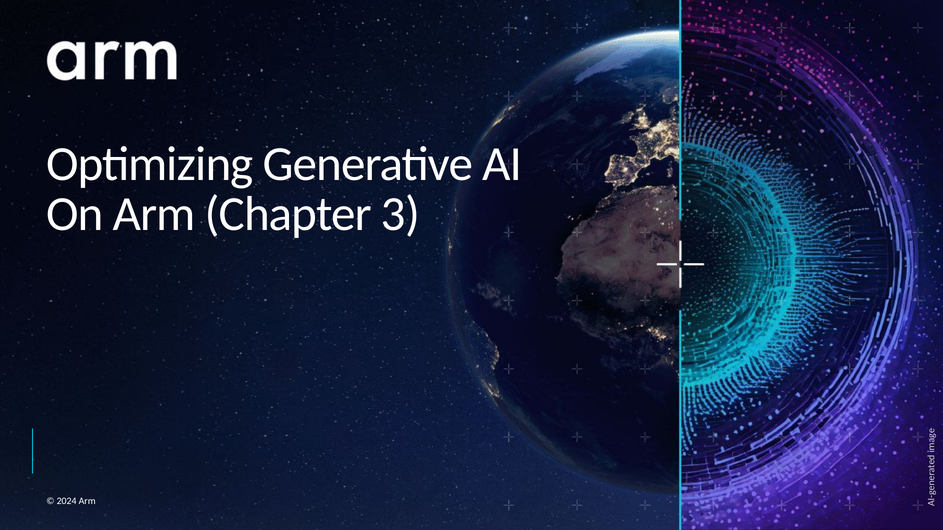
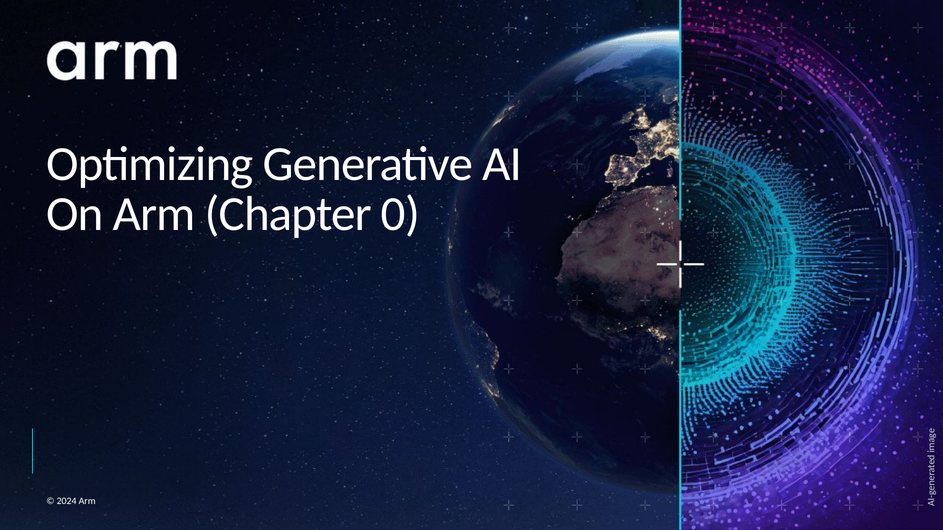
3: 3 -> 0 (400, 214)
